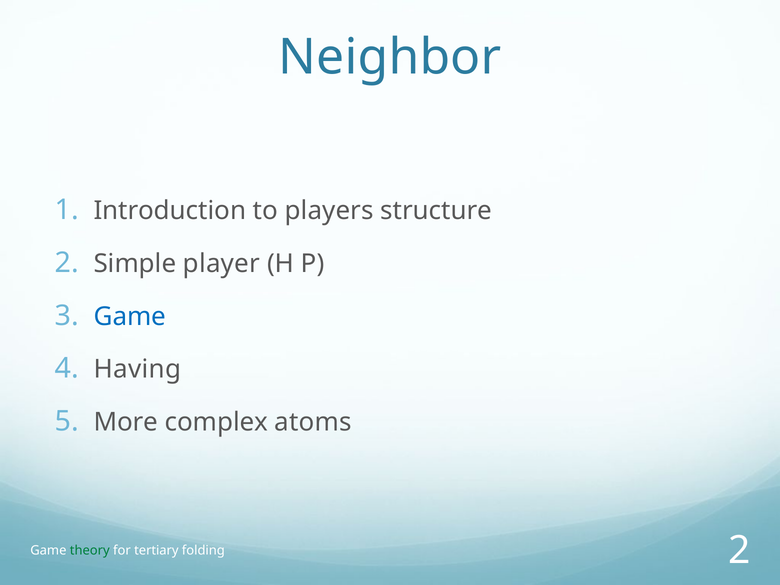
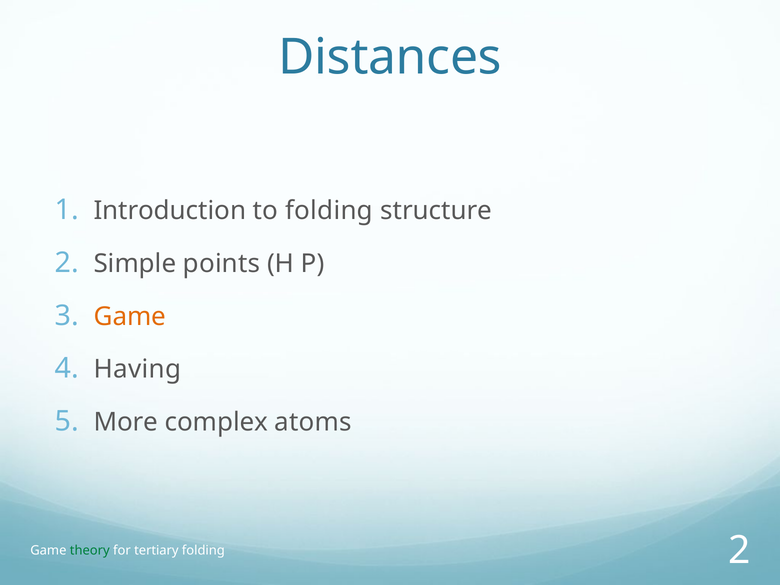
Neighbor: Neighbor -> Distances (390, 57)
to players: players -> folding (329, 211)
player: player -> points (222, 264)
Game colour: blue -> orange (130, 316)
